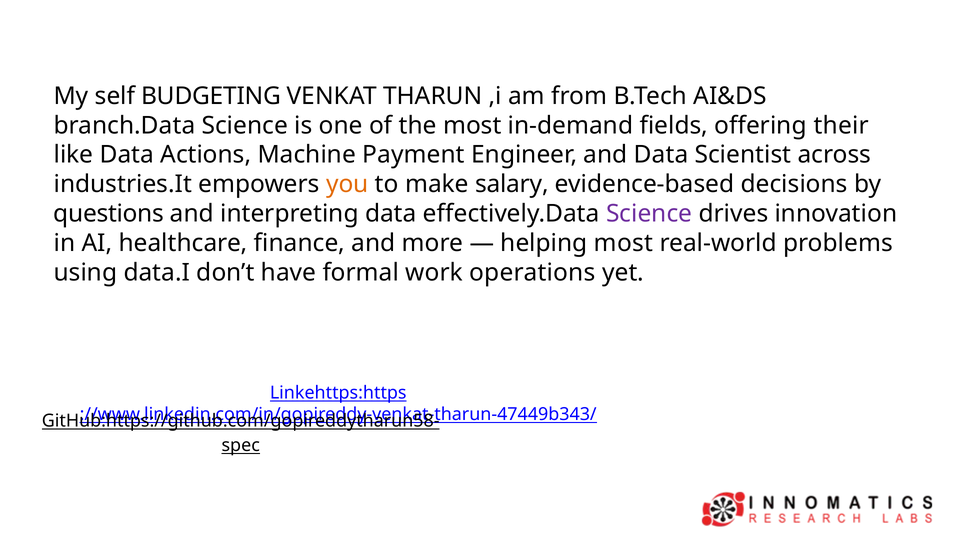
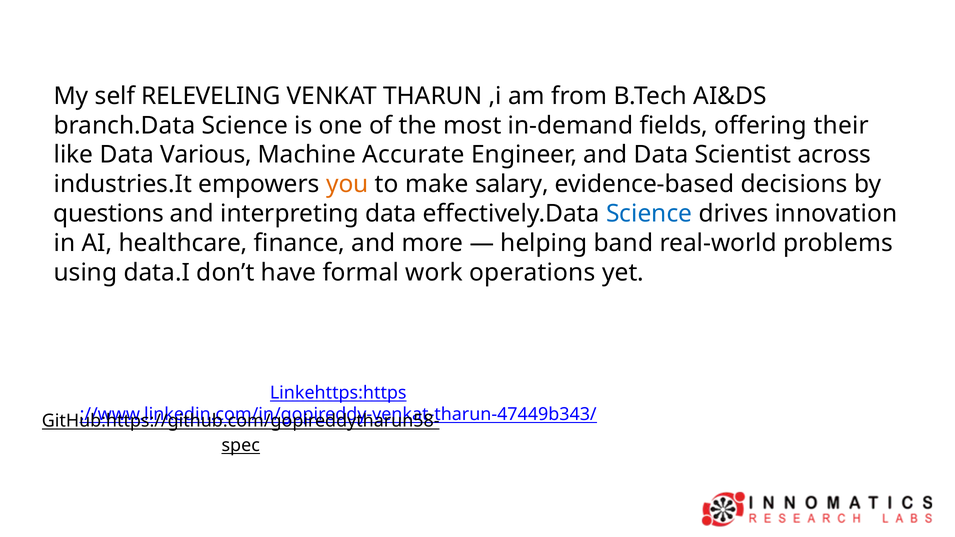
BUDGETING: BUDGETING -> RELEVELING (211, 96)
Actions: Actions -> Various (206, 155)
Payment: Payment -> Accurate (414, 155)
Science colour: purple -> blue (649, 214)
helping most: most -> band (623, 243)
